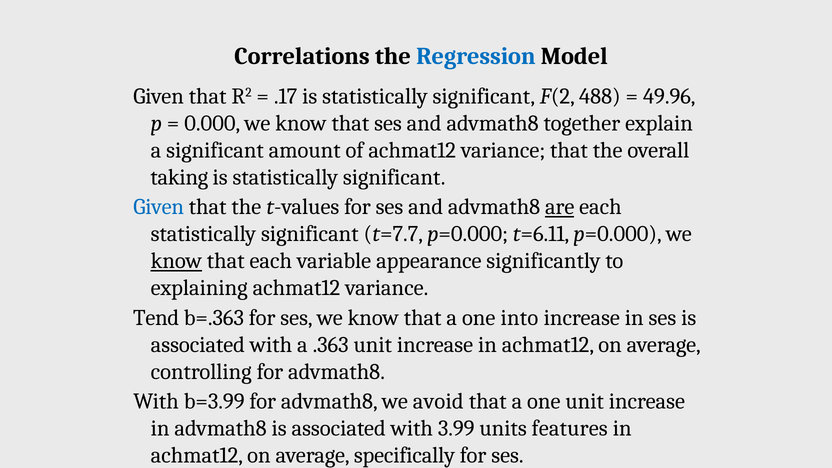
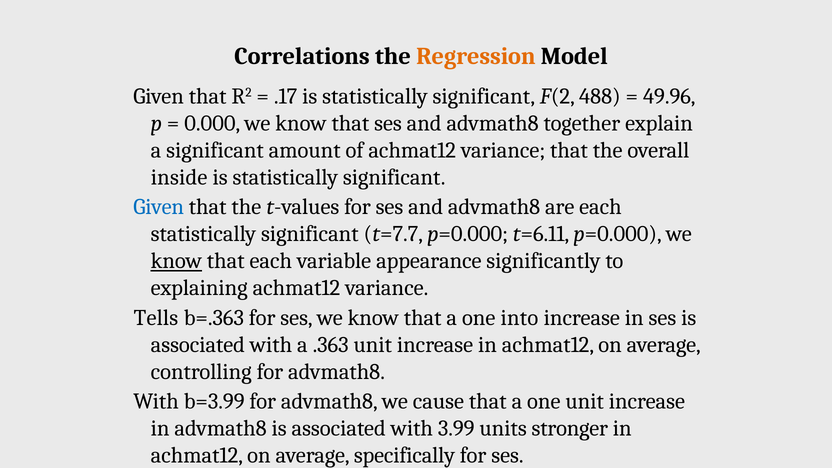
Regression colour: blue -> orange (476, 56)
taking: taking -> inside (179, 177)
are underline: present -> none (560, 207)
Tend: Tend -> Tells (156, 318)
avoid: avoid -> cause (438, 401)
features: features -> stronger (570, 428)
